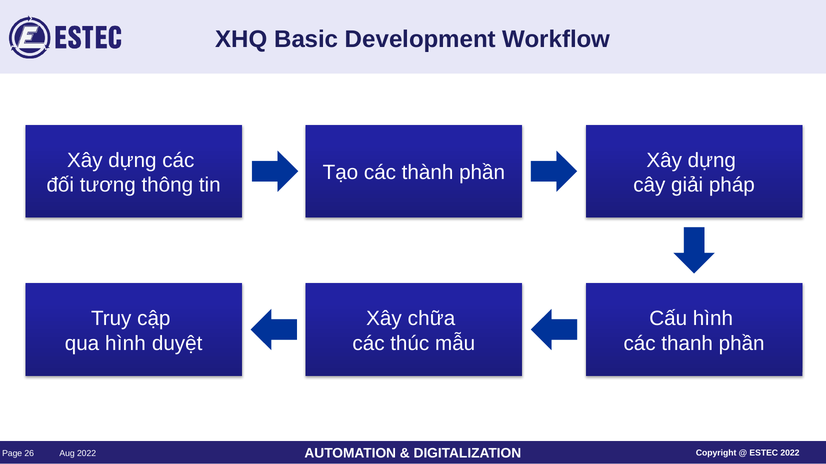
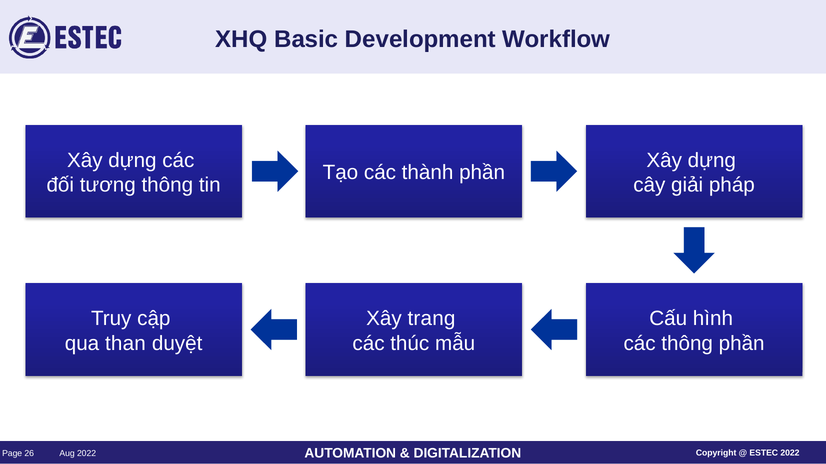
chữa: chữa -> trang (431, 319)
qua hình: hình -> than (125, 344)
các thanh: thanh -> thông (687, 344)
